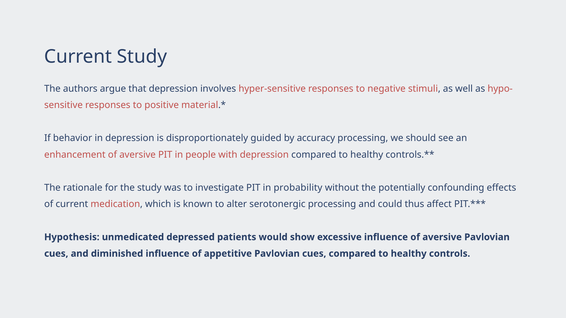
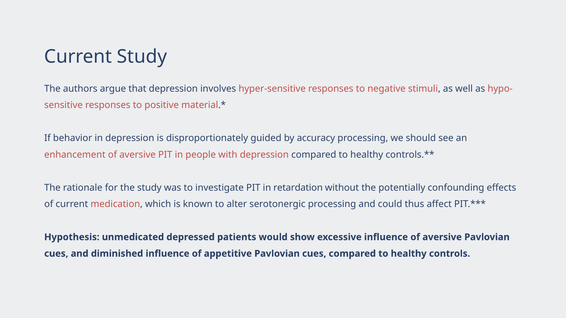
probability: probability -> retardation (298, 188)
